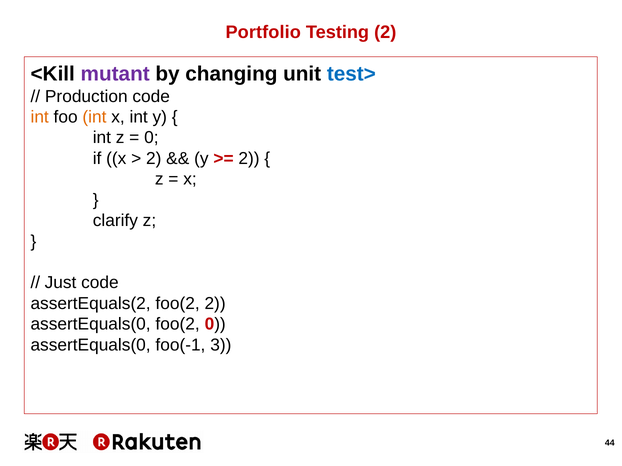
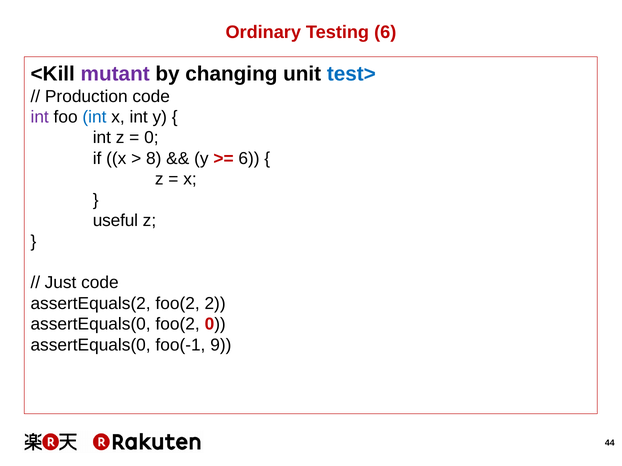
Portfolio: Portfolio -> Ordinary (263, 32)
Testing 2: 2 -> 6 (385, 32)
int colour: orange -> purple (40, 117)
int colour: orange -> blue (94, 117)
2: 2 -> 8 (154, 159)
2: 2 -> 6 (249, 159)
clarify: clarify -> useful (115, 221)
3: 3 -> 9 (221, 345)
